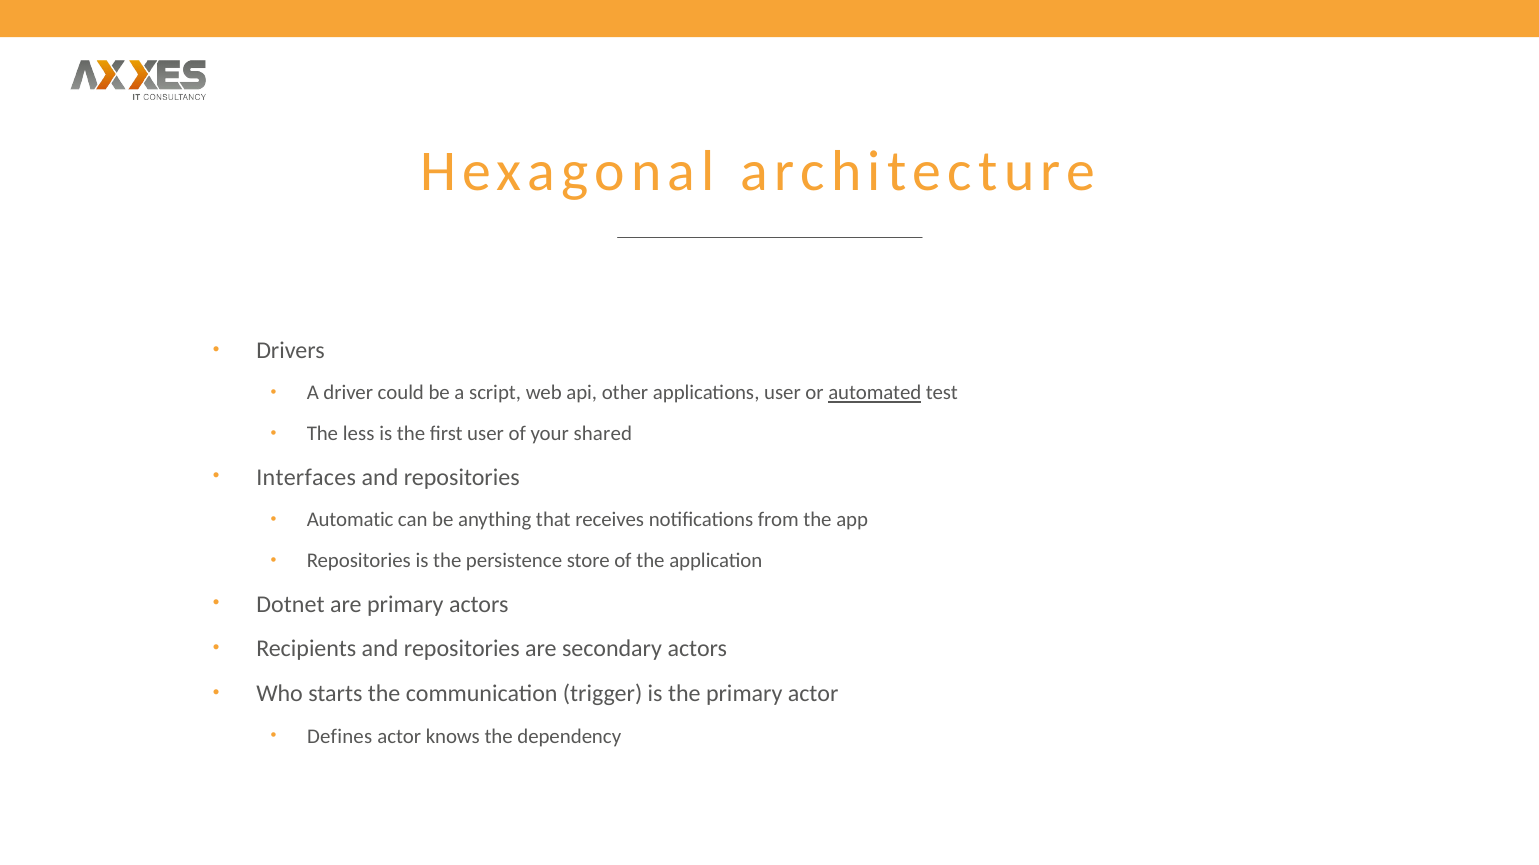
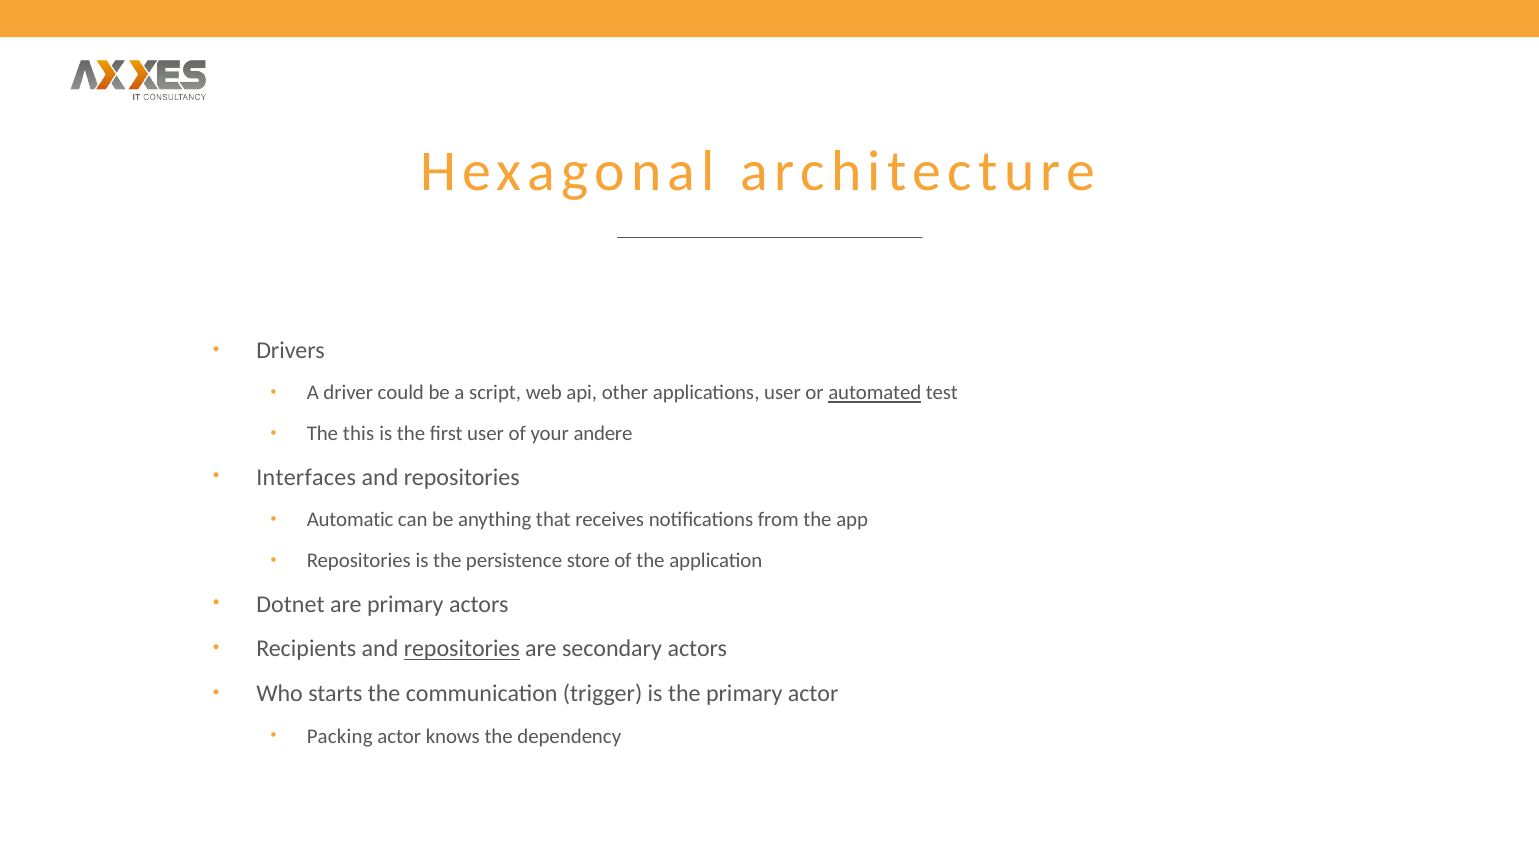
less: less -> this (359, 434)
shared: shared -> andere (603, 434)
repositories underline: none -> present (462, 650)
Defines: Defines -> Packing (340, 737)
